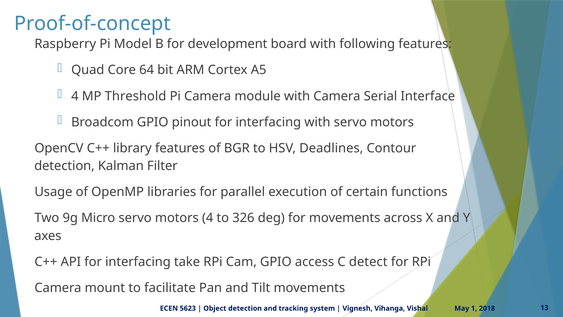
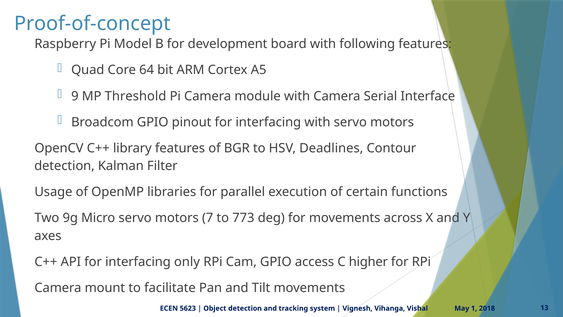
4: 4 -> 9 (75, 96)
motors 4: 4 -> 7 (208, 218)
326: 326 -> 773 (243, 218)
take: take -> only (187, 262)
detect: detect -> higher (368, 262)
